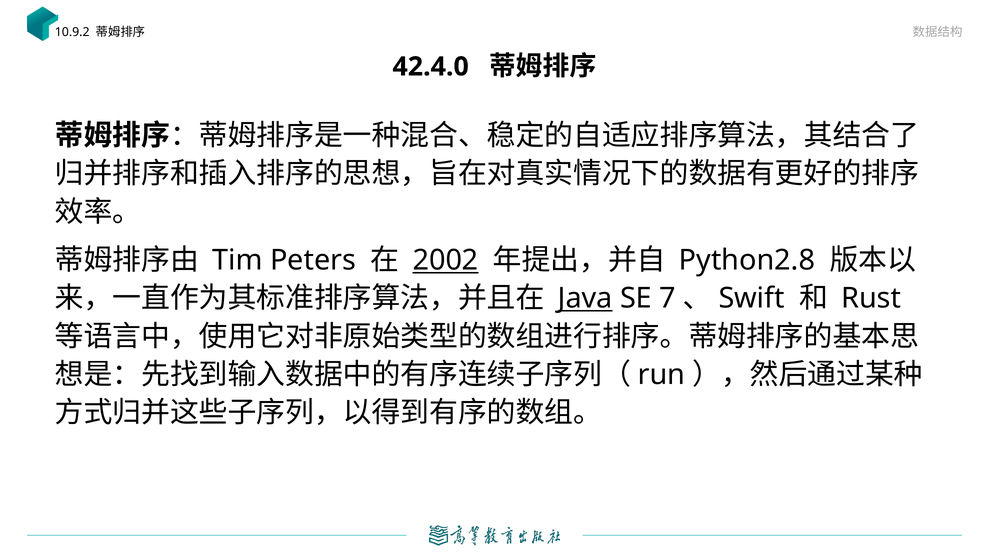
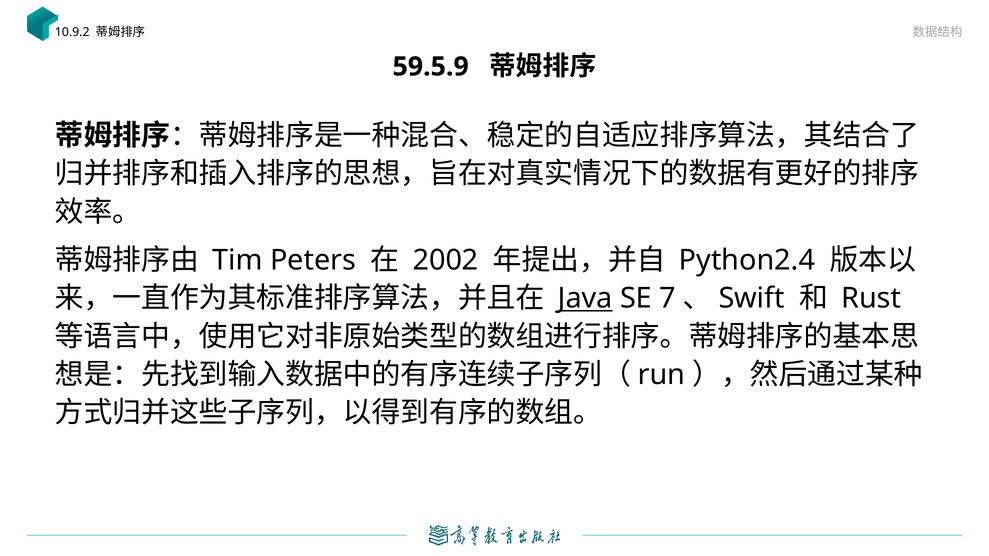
42.4.0: 42.4.0 -> 59.5.9 (431, 67)
2002 underline: present -> none (446, 261)
Python2.8: Python2.8 -> Python2.4 (747, 261)
